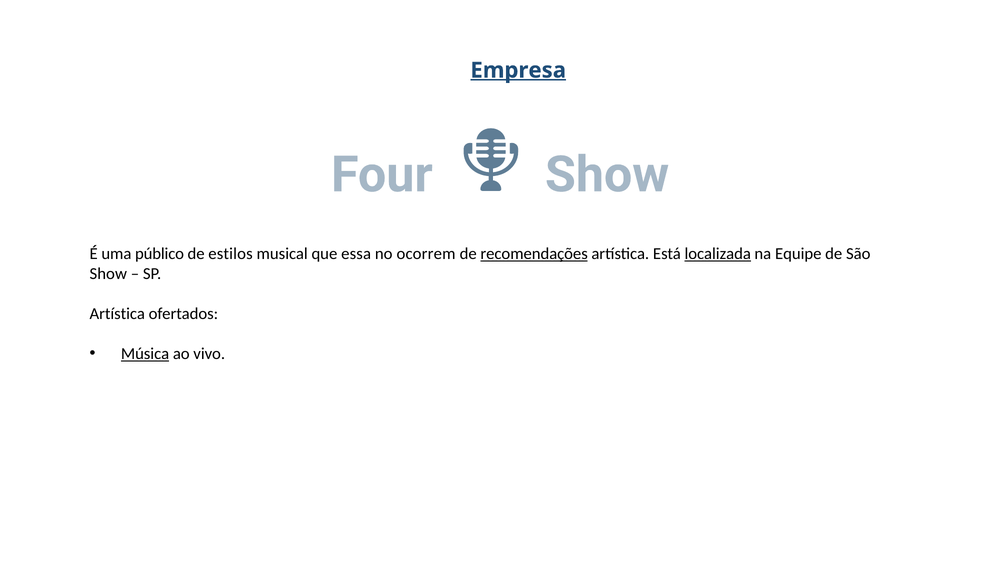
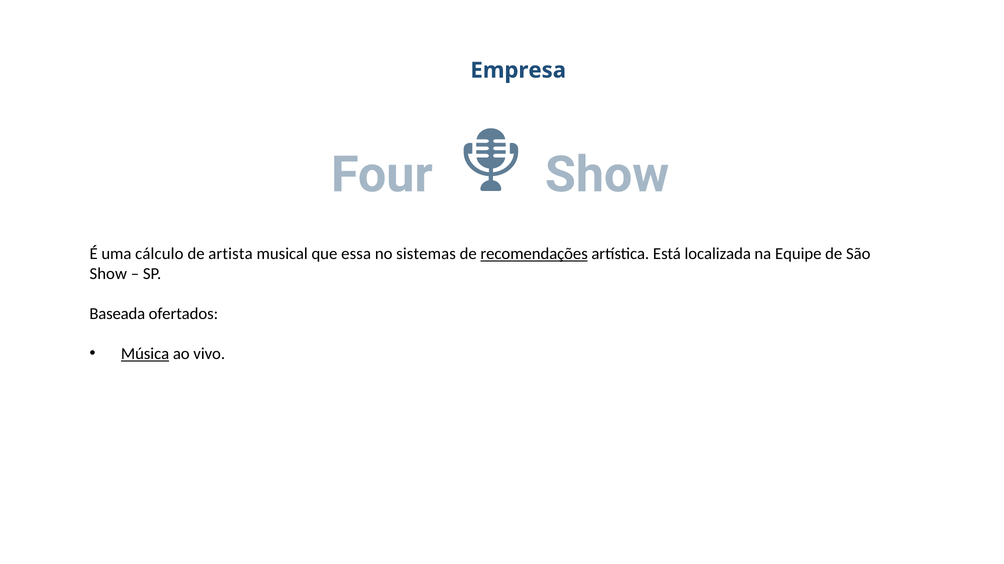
Empresa underline: present -> none (518, 70)
público: público -> cálculo (159, 254)
estilos: estilos -> artista (230, 254)
ocorrem: ocorrem -> sistemas (426, 254)
localizada underline: present -> none (718, 254)
Artística: Artística -> Baseada (117, 314)
